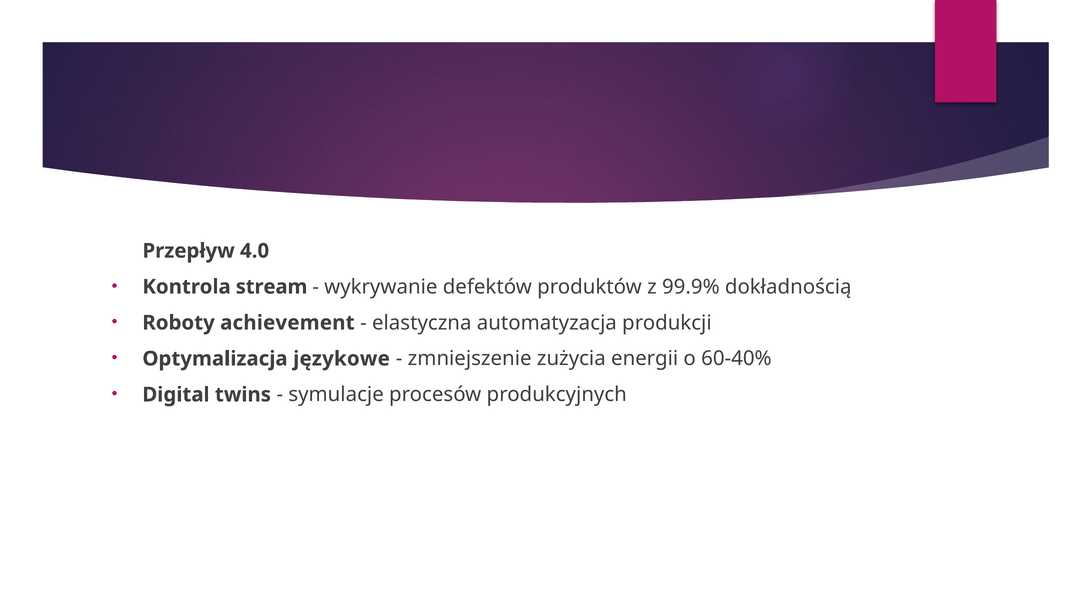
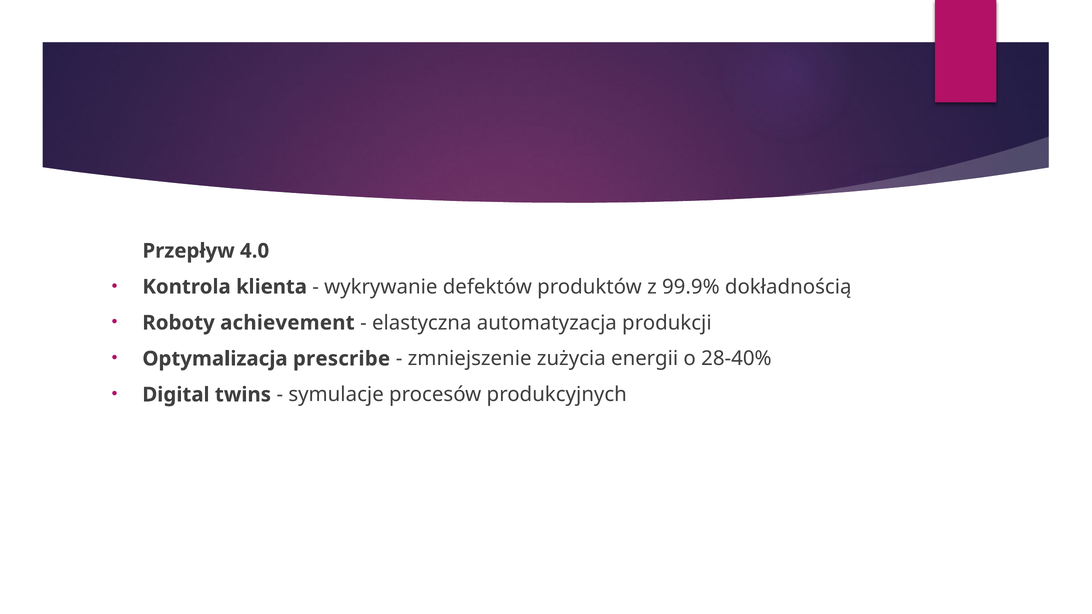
stream: stream -> klienta (272, 287)
językowe: językowe -> prescribe (342, 359)
60-40%: 60-40% -> 28-40% (736, 359)
